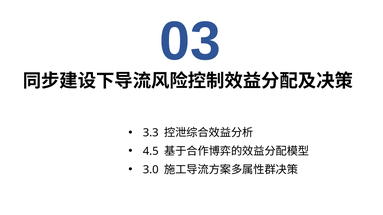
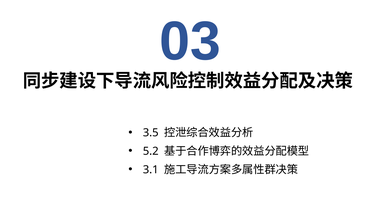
3.3: 3.3 -> 3.5 (151, 133)
4.5: 4.5 -> 5.2 (151, 151)
3.0: 3.0 -> 3.1 (151, 170)
